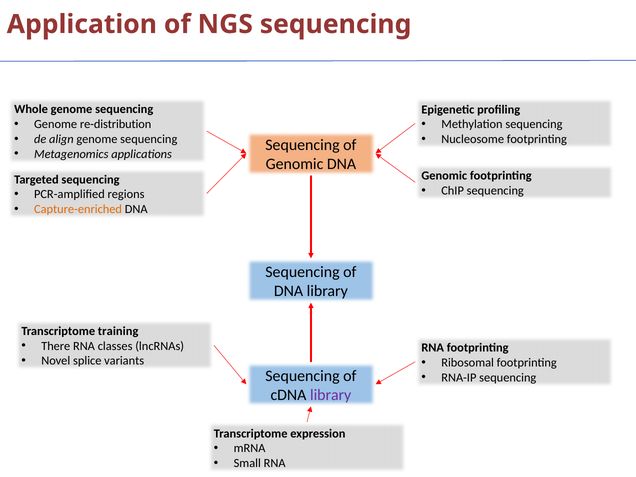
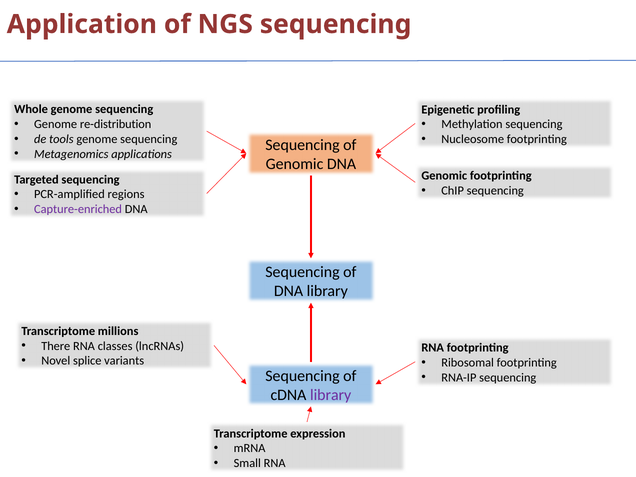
align: align -> tools (61, 139)
Capture-enriched colour: orange -> purple (78, 209)
training: training -> millions (118, 331)
